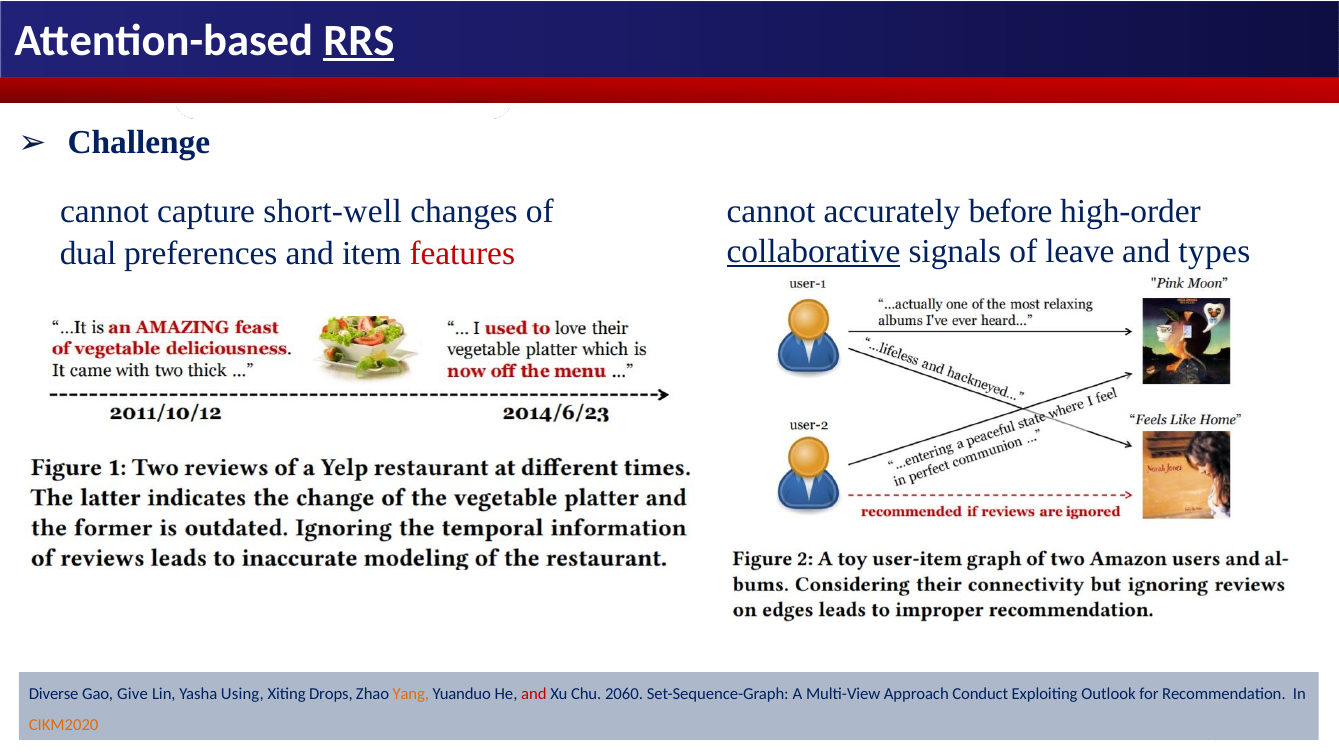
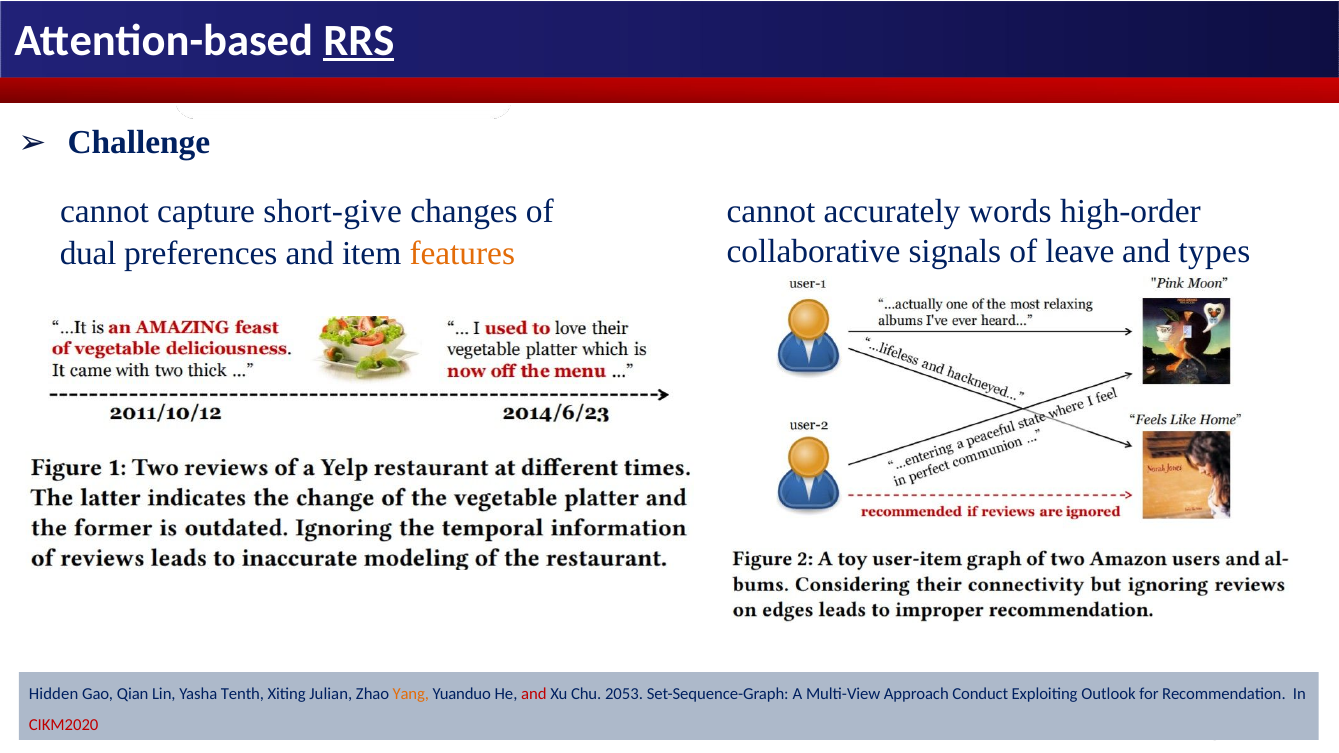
short-well: short-well -> short-give (333, 212)
before: before -> words (1010, 212)
collaborative underline: present -> none (814, 252)
features colour: red -> orange (462, 253)
Diverse: Diverse -> Hidden (54, 694)
Give: Give -> Qian (133, 694)
Using: Using -> Tenth (242, 694)
Drops: Drops -> Julian (331, 694)
2060: 2060 -> 2053 (624, 694)
CIKM2020 colour: orange -> red (64, 725)
